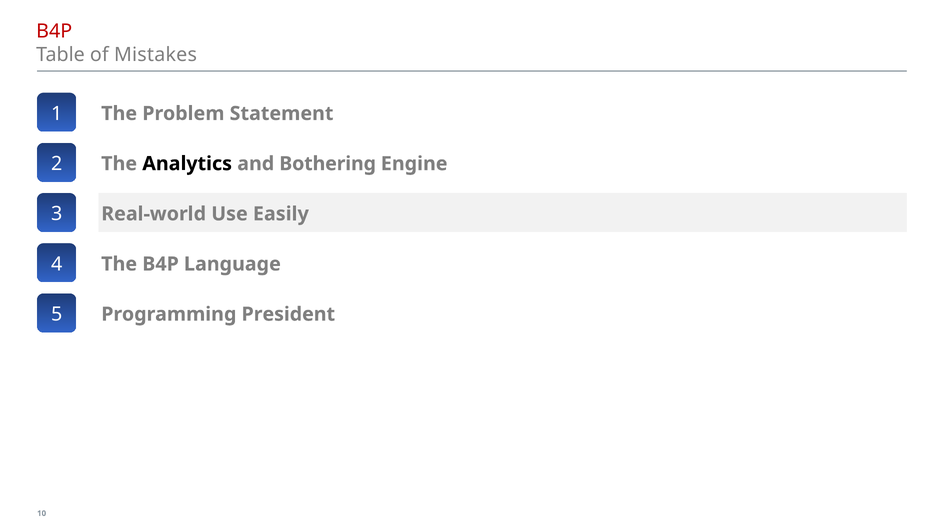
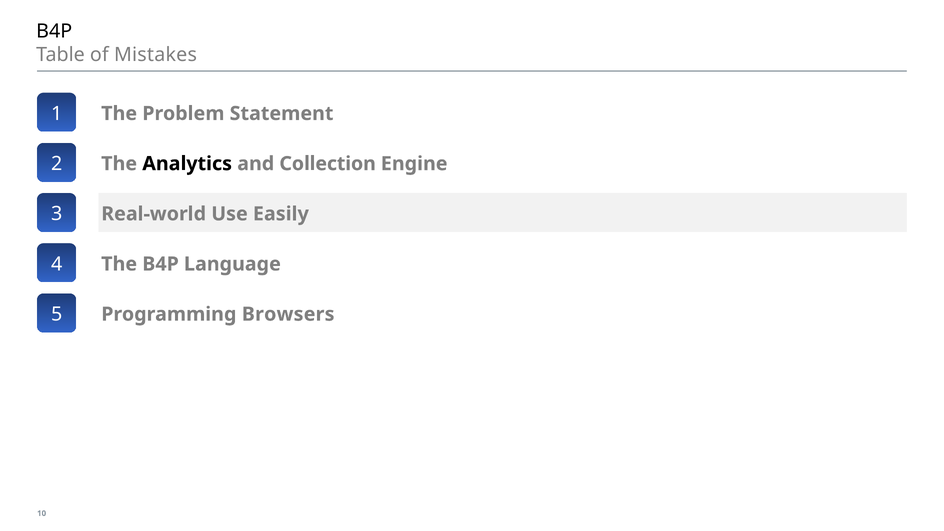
B4P colour: red -> black (54, 31)
Bothering: Bothering -> Collection (328, 164)
President: President -> Browsers (288, 314)
